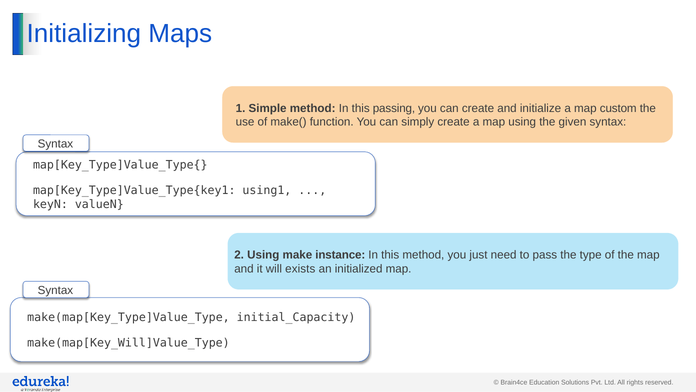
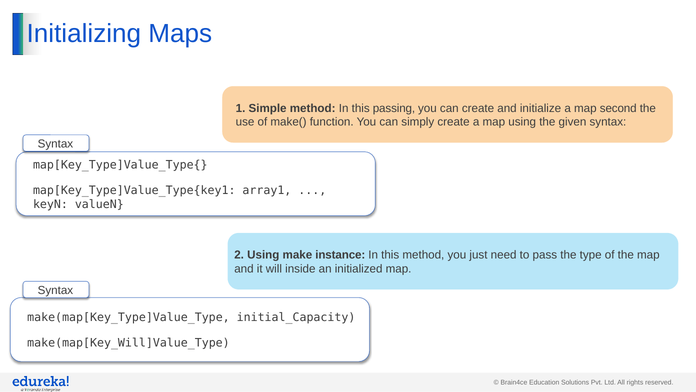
custom: custom -> second (618, 108)
using1: using1 -> array1 (267, 190)
exists: exists -> inside (300, 269)
